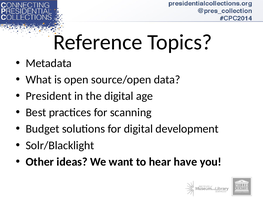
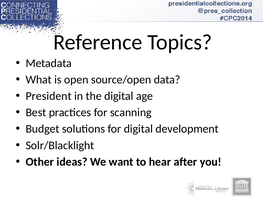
have: have -> after (185, 161)
